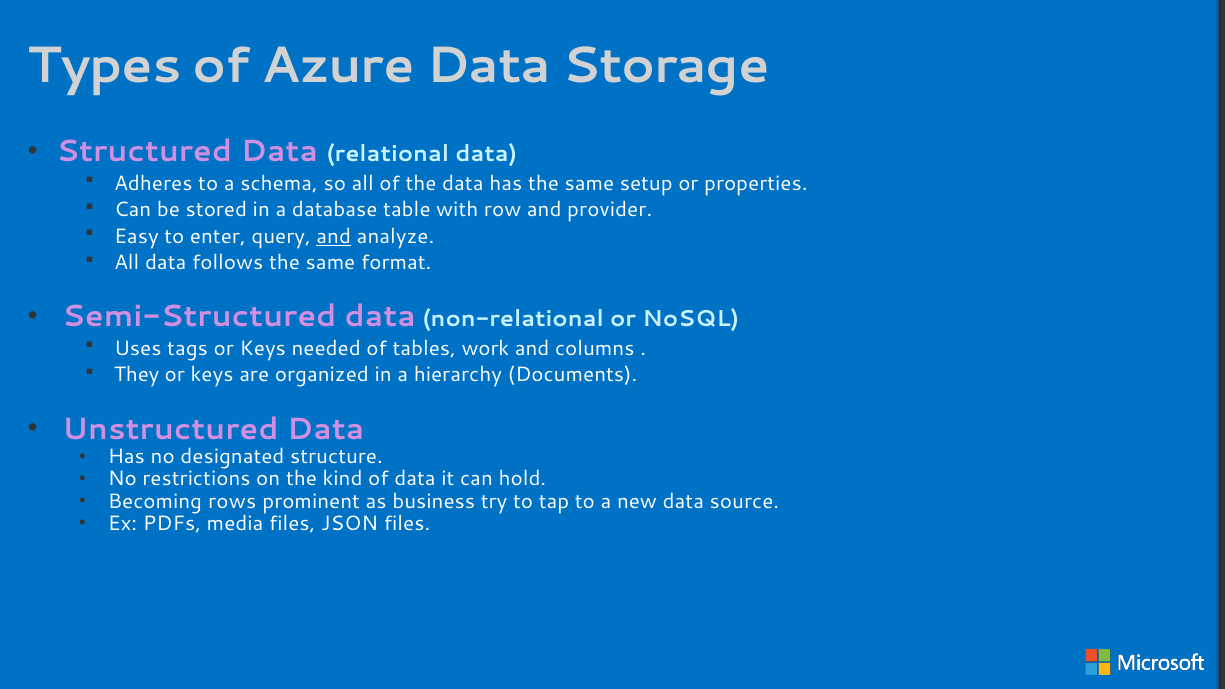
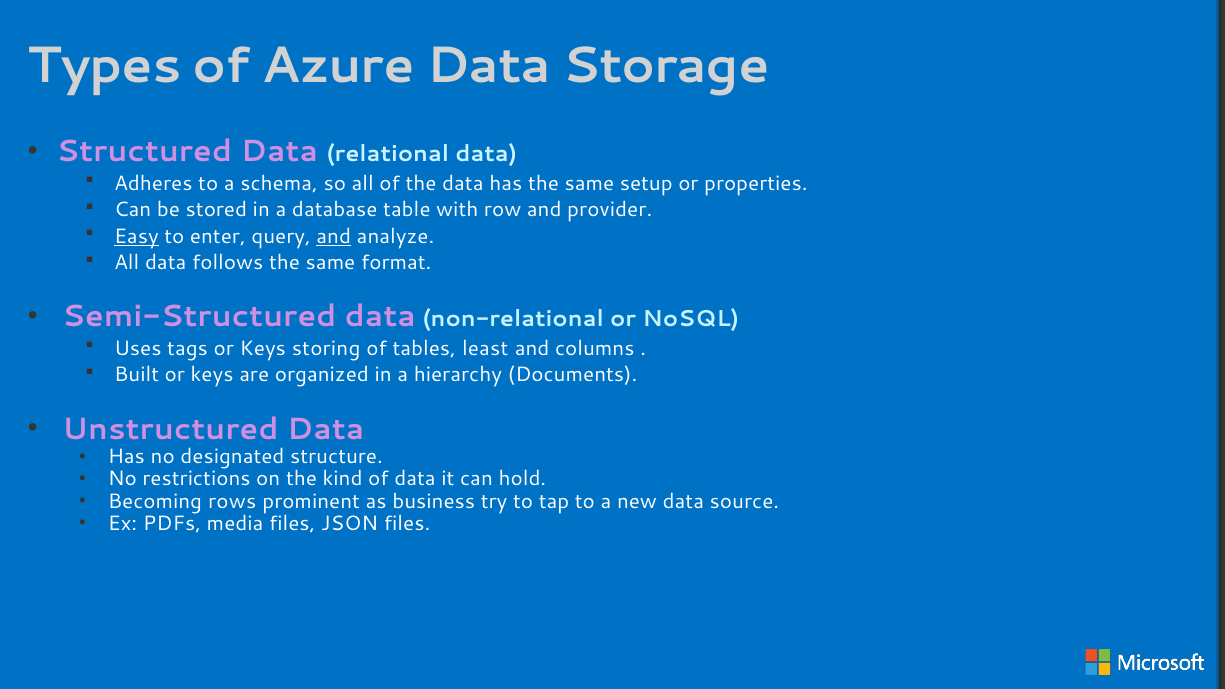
Easy underline: none -> present (136, 236)
needed: needed -> storing (326, 349)
work: work -> least (485, 349)
They: They -> Built (137, 375)
